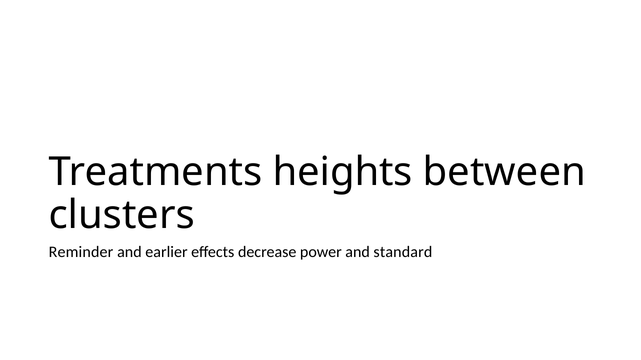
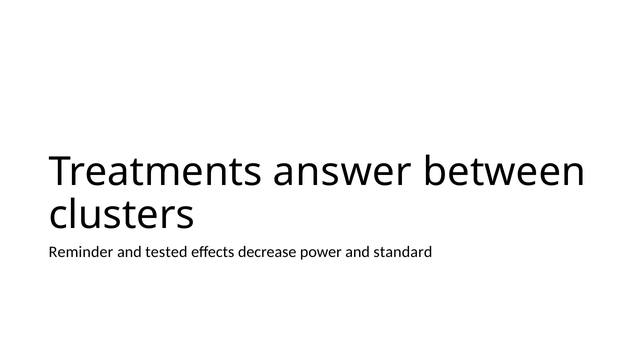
heights: heights -> answer (342, 172)
earlier: earlier -> tested (166, 252)
